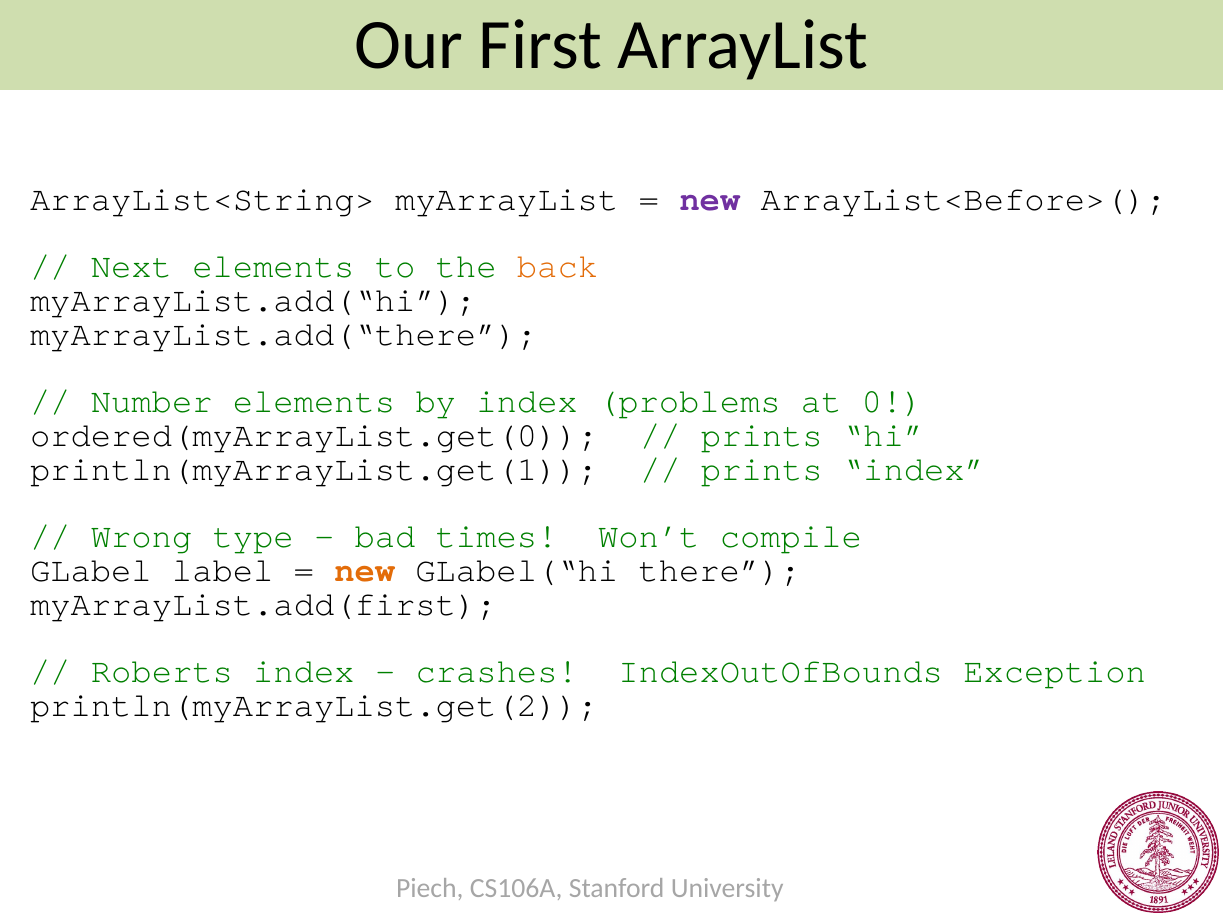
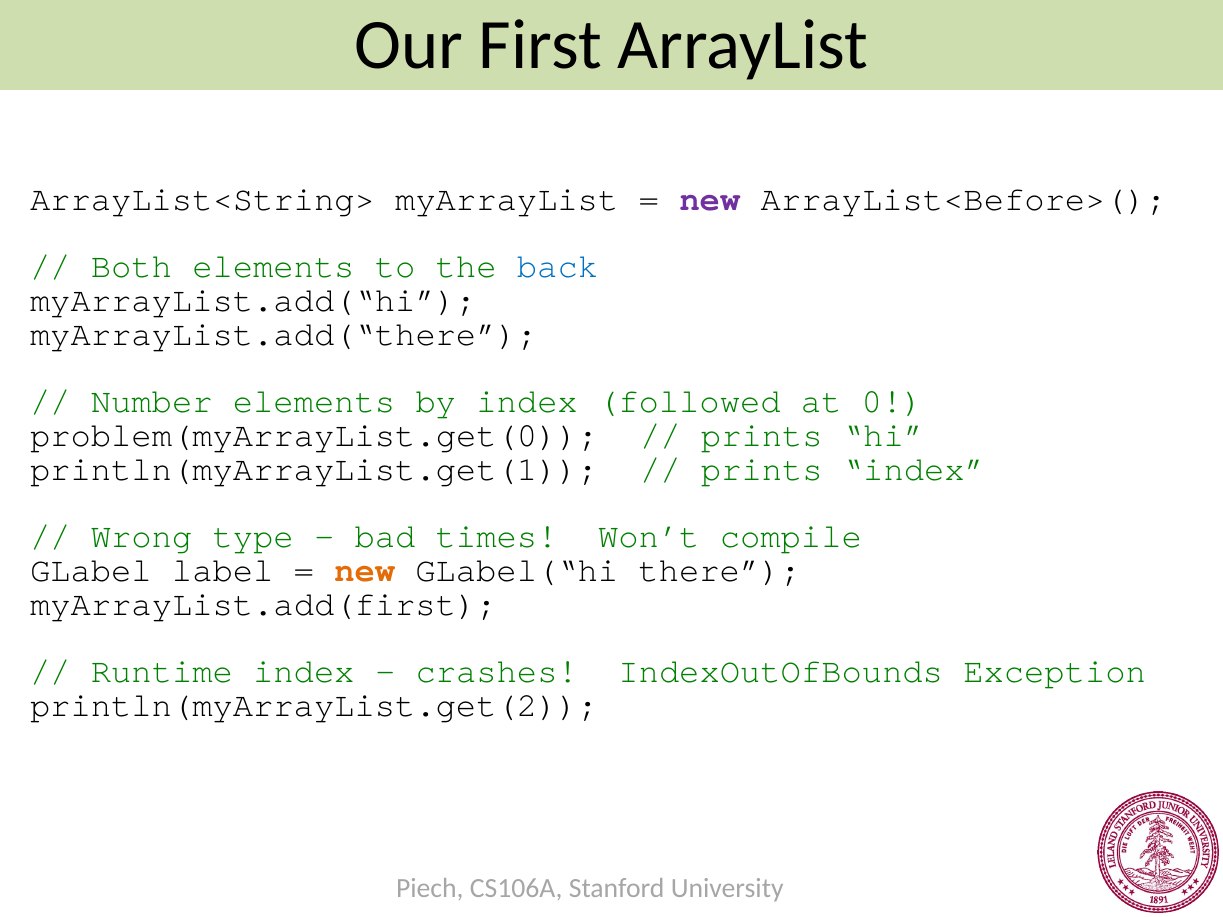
Next: Next -> Both (131, 266)
back colour: orange -> blue (558, 266)
problems: problems -> followed (689, 401)
ordered(myArrayList.get(0: ordered(myArrayList.get(0 -> problem(myArrayList.get(0 (314, 435)
Roberts: Roberts -> Runtime (162, 671)
